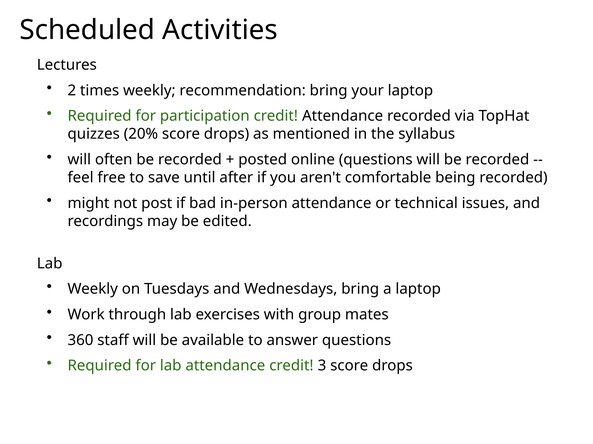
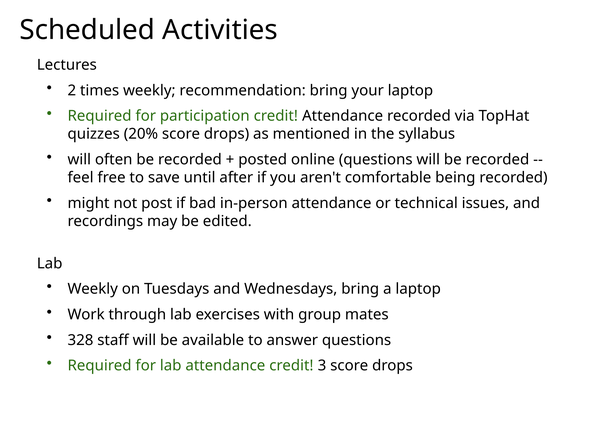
360: 360 -> 328 (80, 341)
